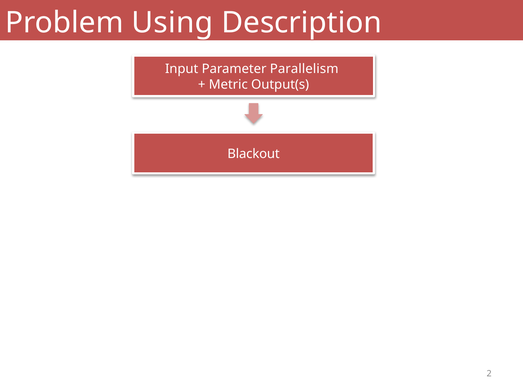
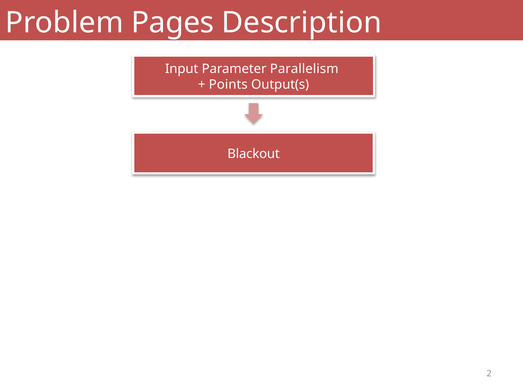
Using: Using -> Pages (173, 23)
Metric: Metric -> Points (228, 85)
